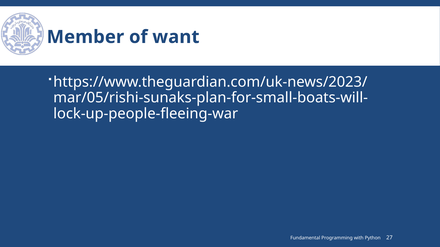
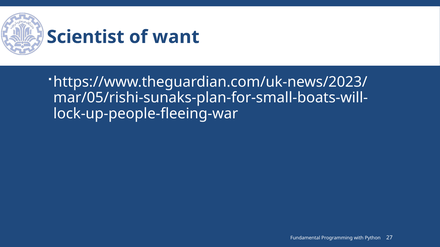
Member: Member -> Scientist (86, 37)
